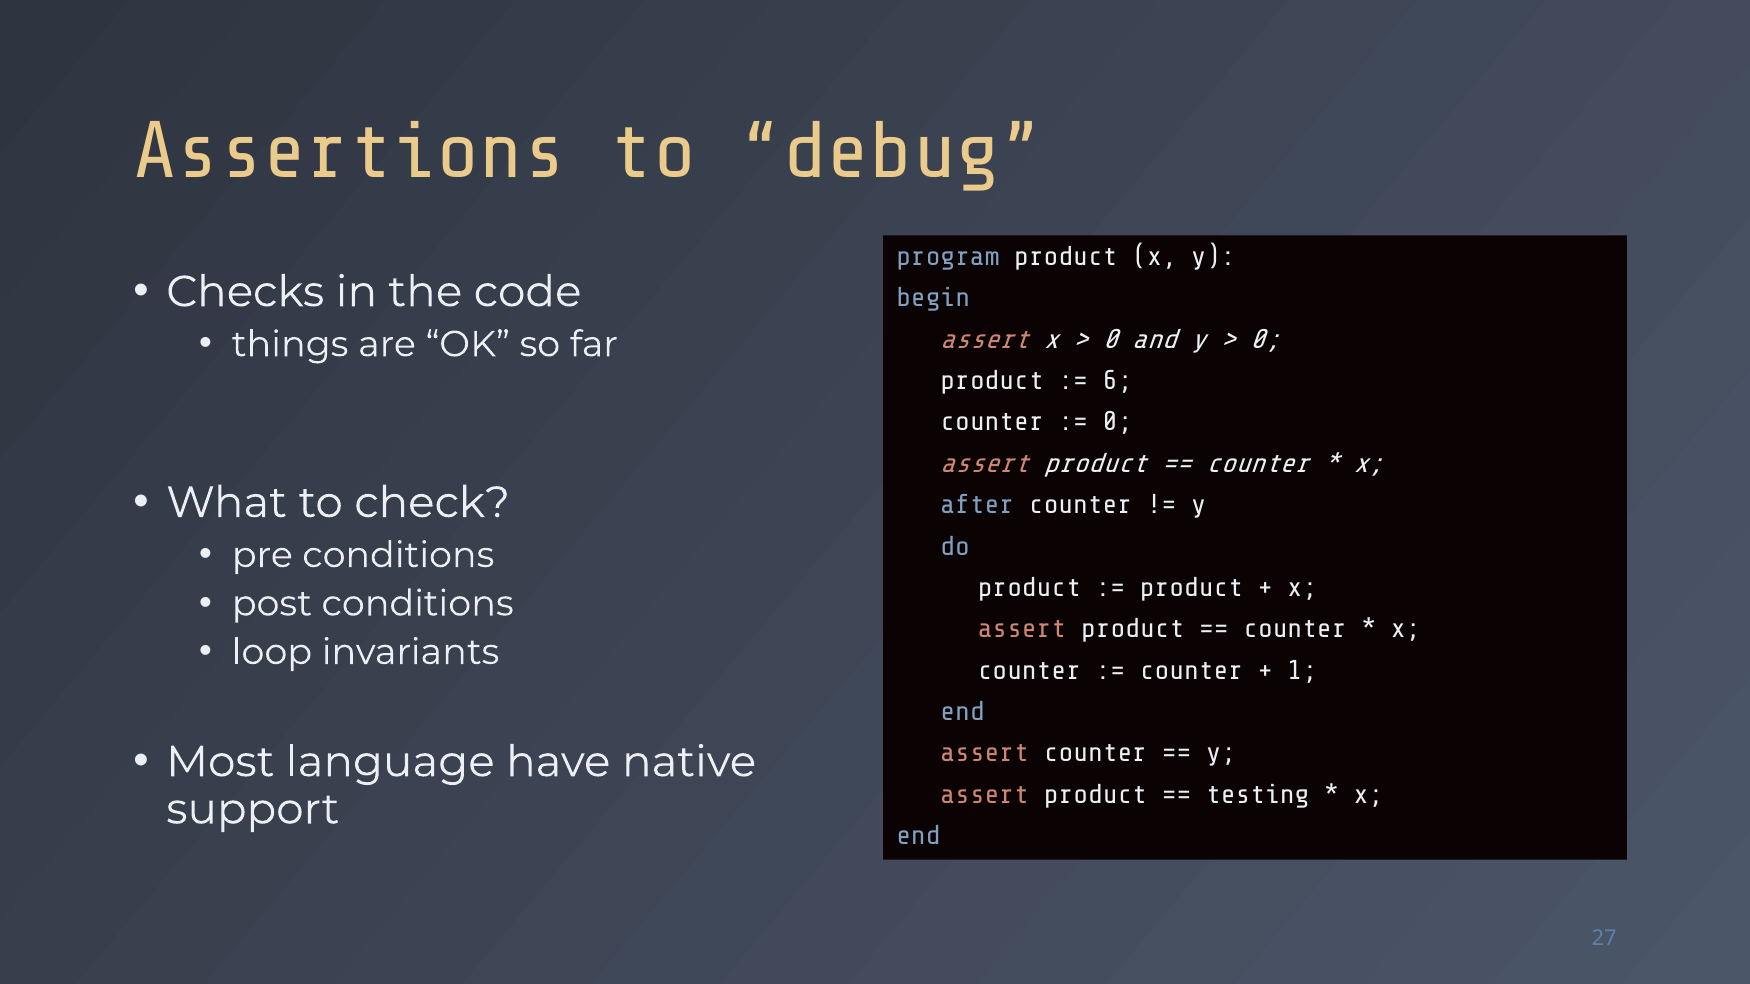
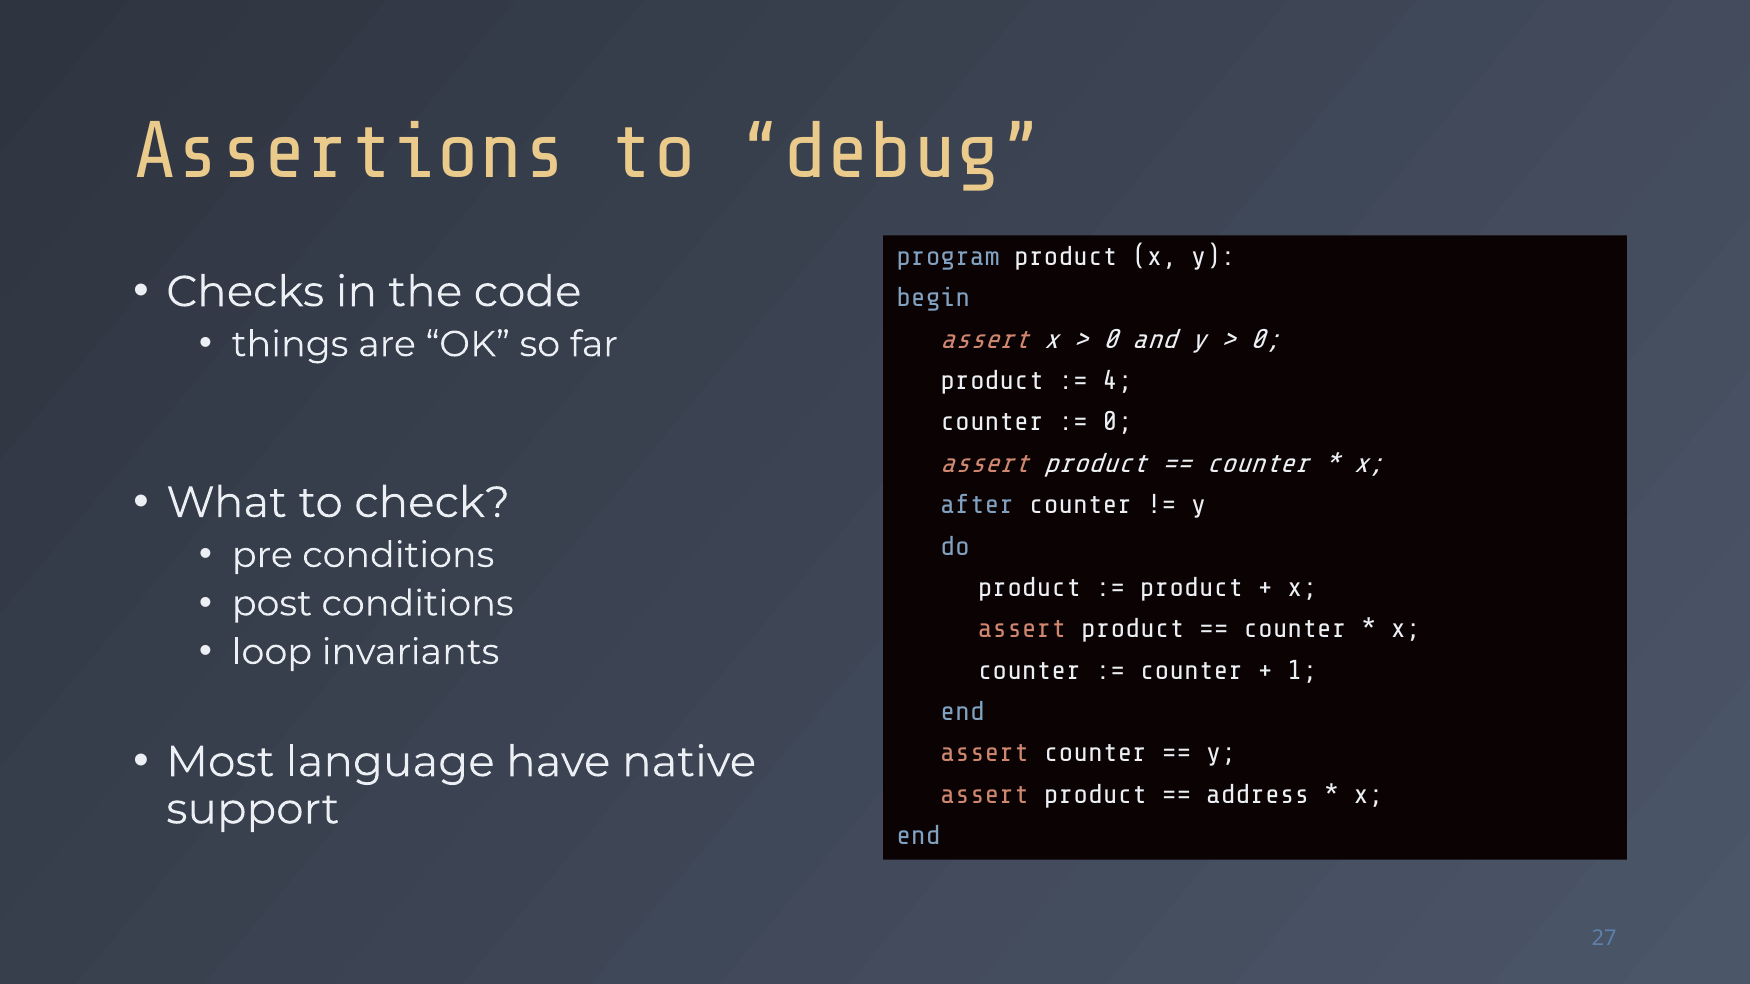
6: 6 -> 4 (1117, 381)
testing: testing -> address (1258, 795)
